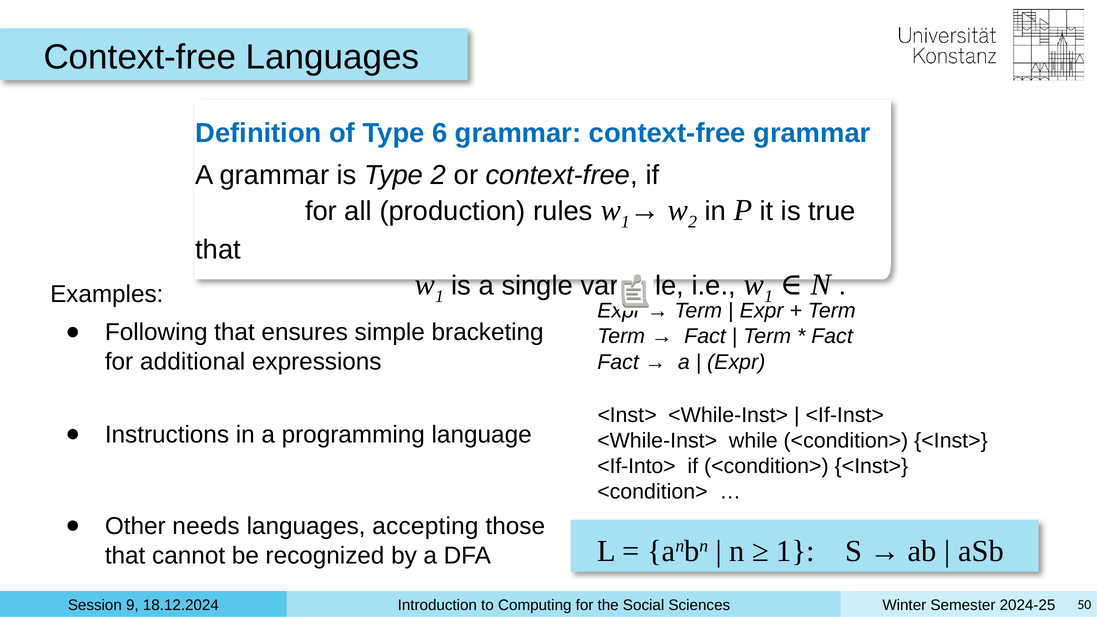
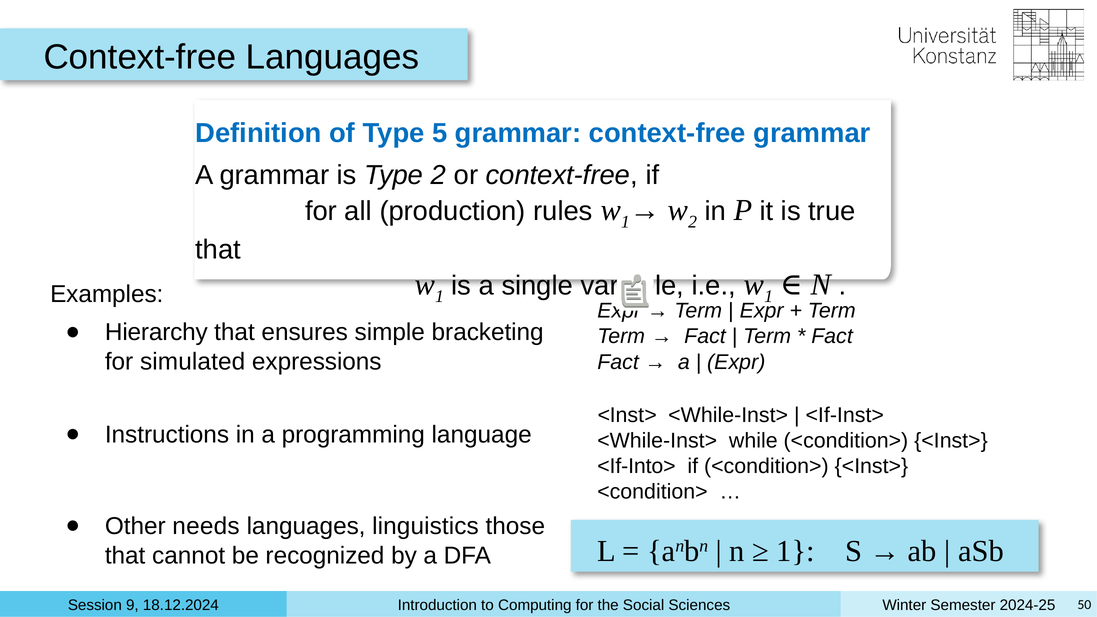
6: 6 -> 5 (440, 133)
Following: Following -> Hierarchy (156, 333)
additional: additional -> simulated (193, 362)
accepting: accepting -> linguistics (425, 526)
